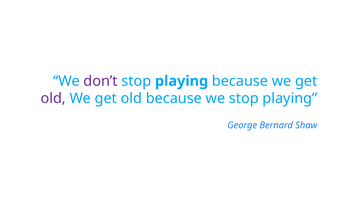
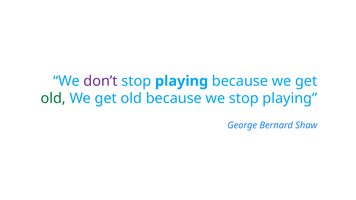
old colour: purple -> green (53, 99)
